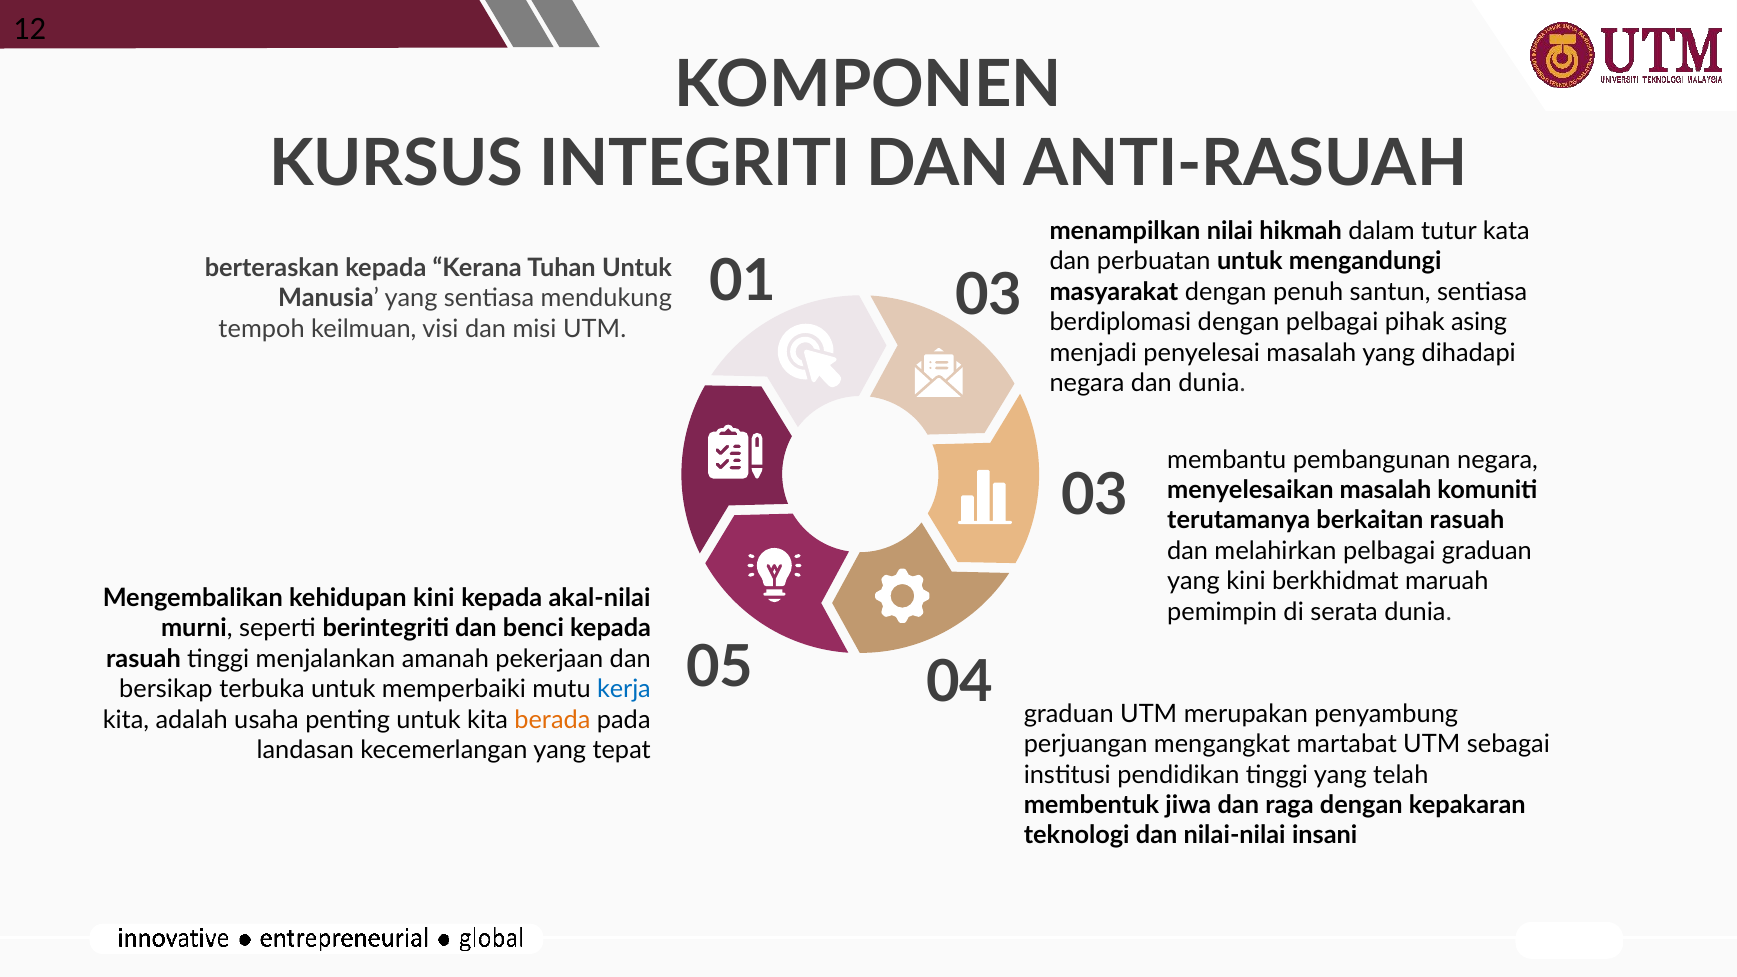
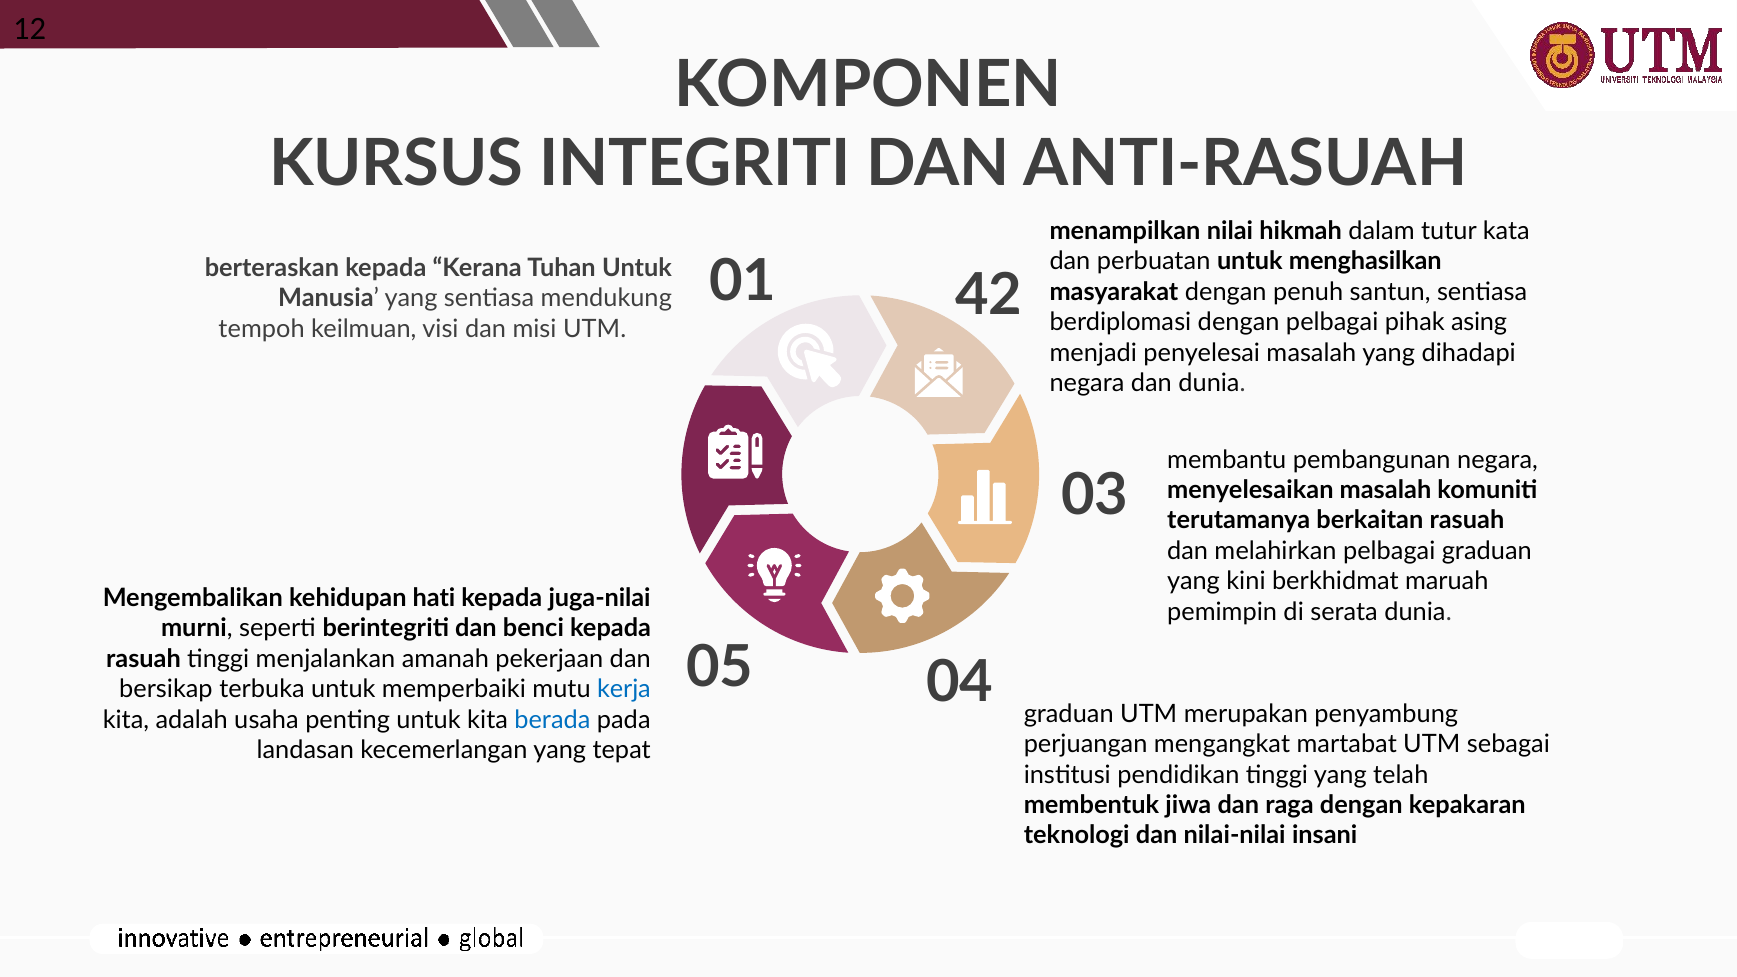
mengandungi: mengandungi -> menghasilkan (1365, 261)
01 03: 03 -> 42 (989, 296)
kehidupan kini: kini -> hati (434, 598)
akal-nilai: akal-nilai -> juga-nilai (600, 598)
berada colour: orange -> blue (552, 720)
